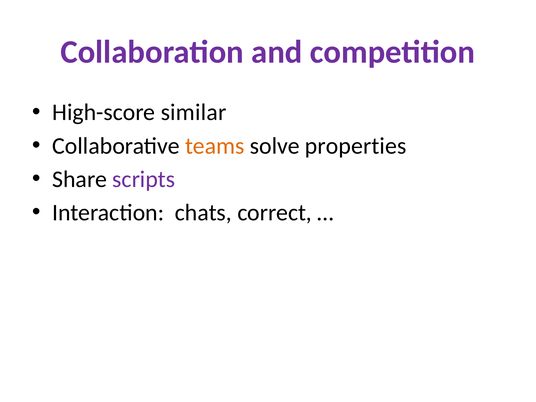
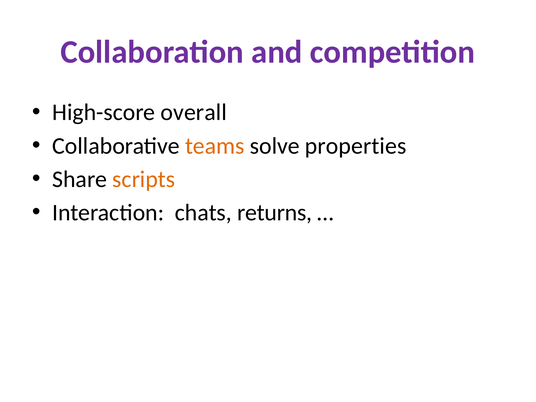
similar: similar -> overall (194, 112)
scripts colour: purple -> orange (144, 179)
correct: correct -> returns (275, 213)
